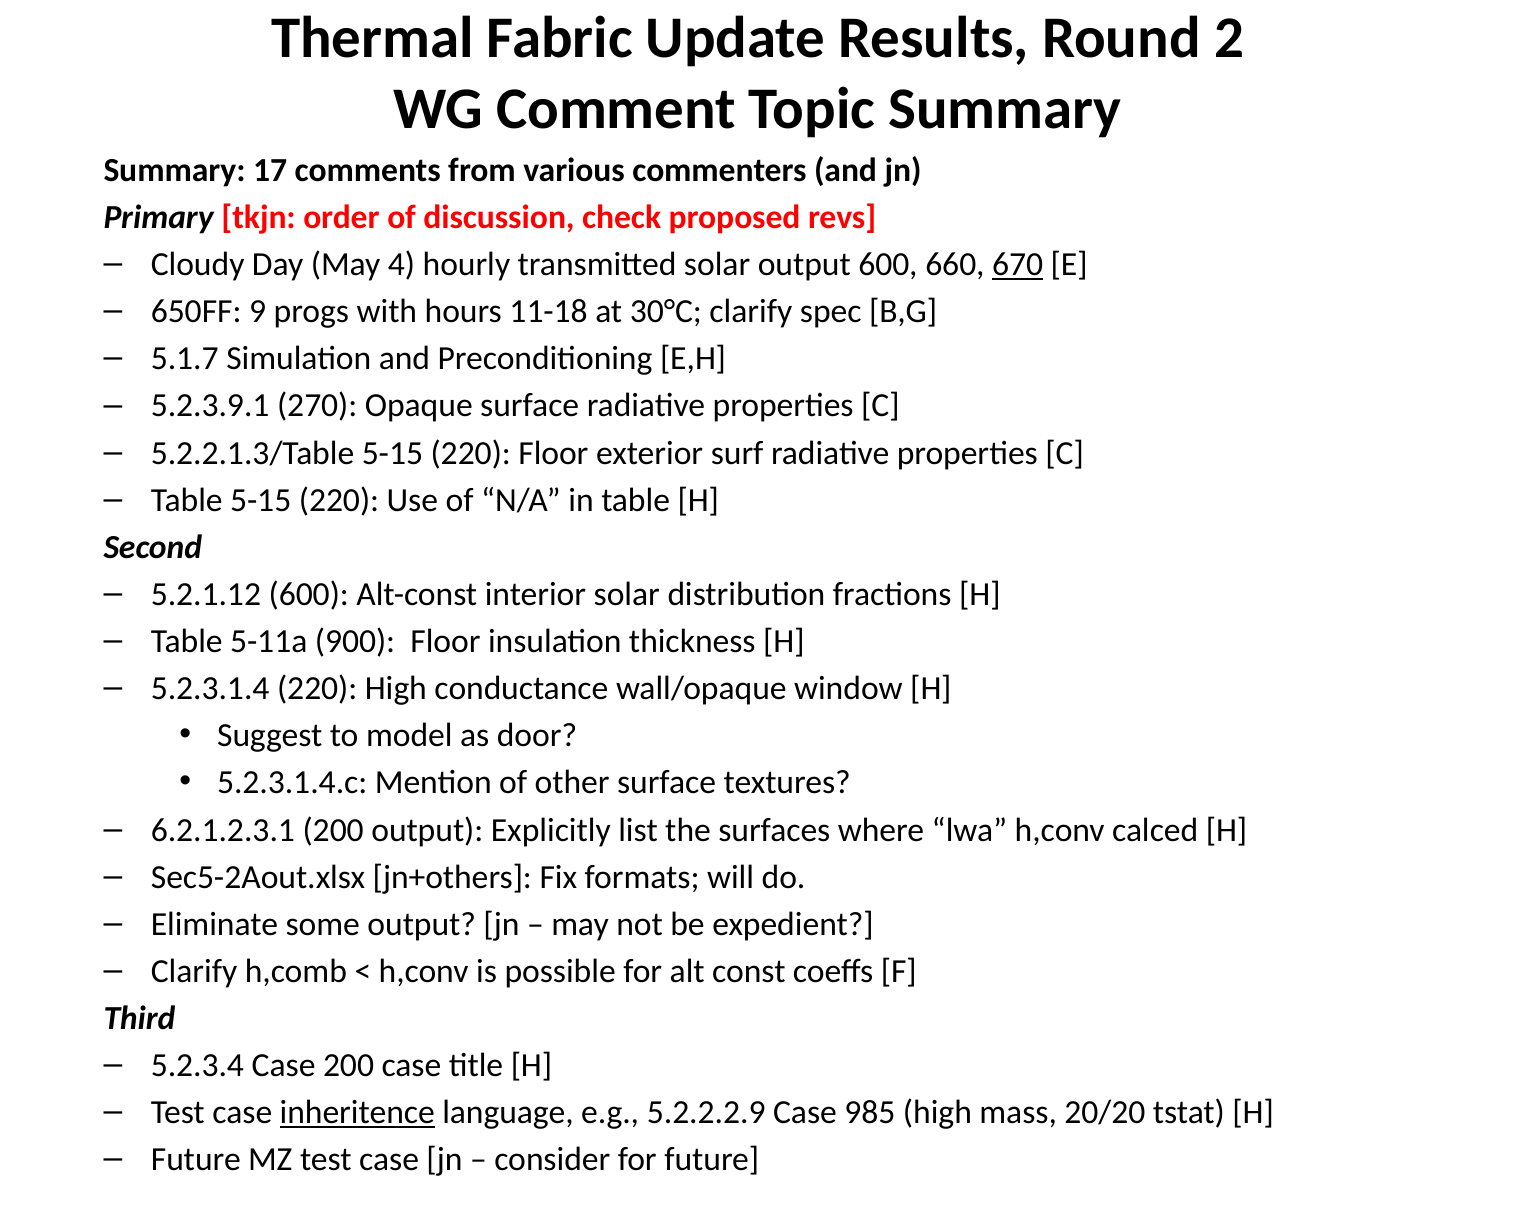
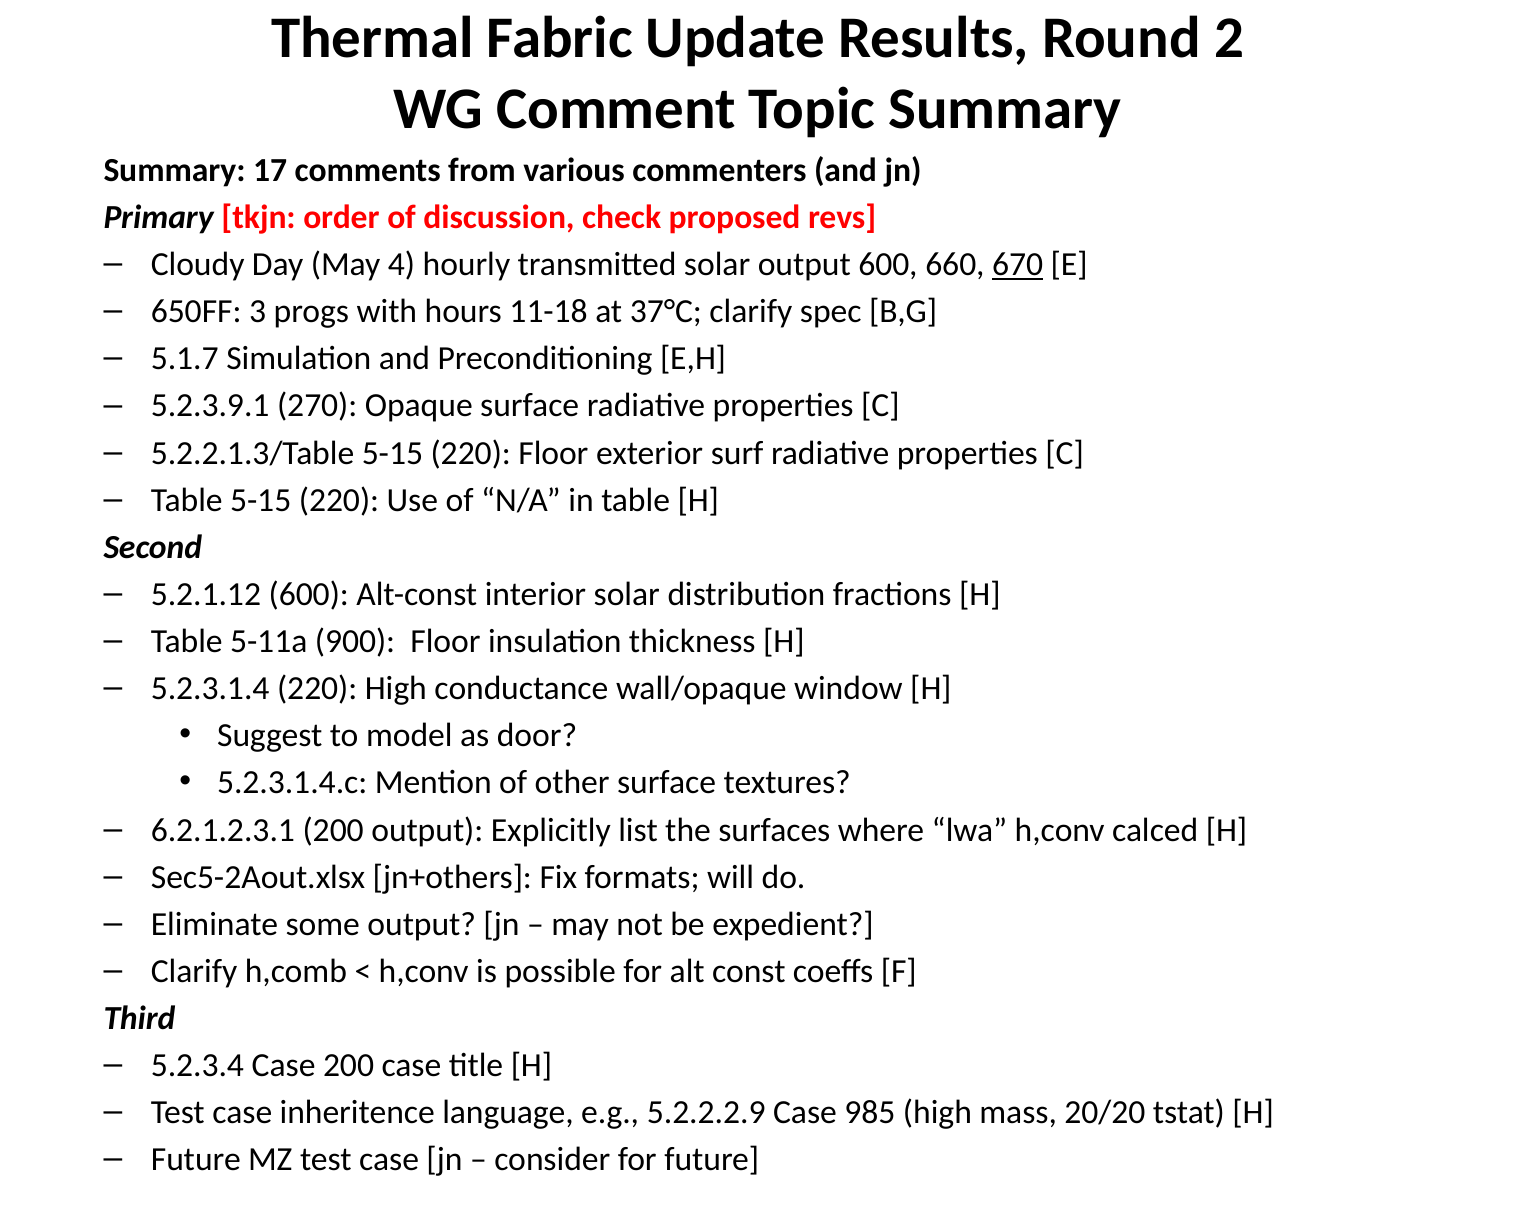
9: 9 -> 3 (258, 312)
30°C: 30°C -> 37°C (666, 312)
inheritence underline: present -> none (357, 1113)
